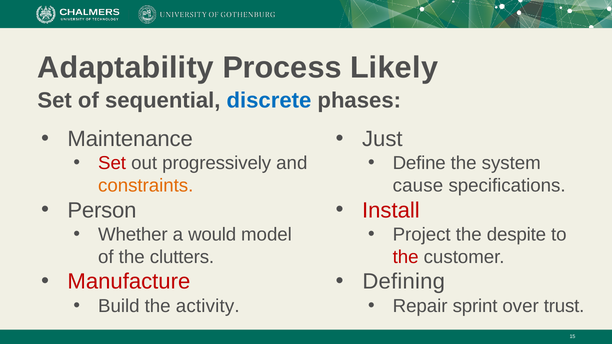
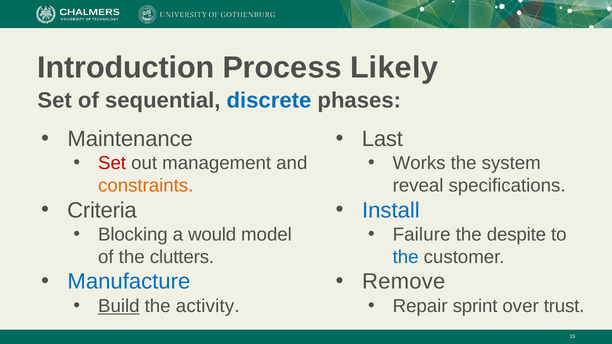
Adaptability: Adaptability -> Introduction (126, 68)
Just: Just -> Last (382, 139)
progressively: progressively -> management (217, 163)
Define: Define -> Works (419, 163)
cause: cause -> reveal (418, 186)
Person: Person -> Criteria (102, 211)
Install colour: red -> blue (391, 211)
Whether: Whether -> Blocking (133, 235)
Project: Project -> Failure (422, 235)
the colour: red -> blue (406, 257)
Manufacture colour: red -> blue (129, 282)
Defining: Defining -> Remove (404, 282)
Build underline: none -> present (119, 306)
